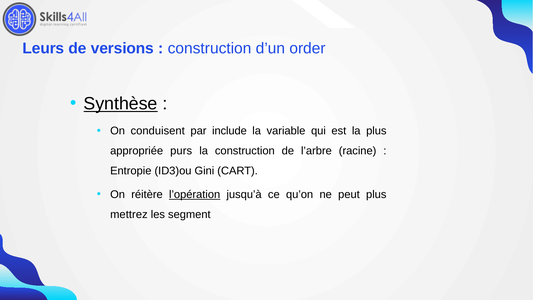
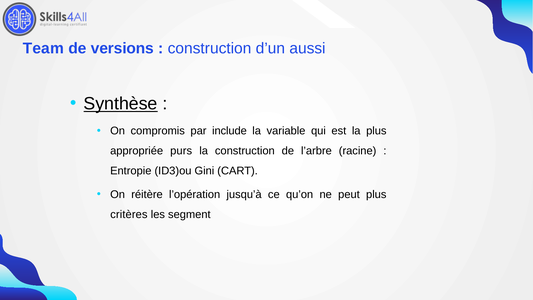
Leurs: Leurs -> Team (43, 48)
order: order -> aussi (308, 48)
conduisent: conduisent -> compromis (158, 131)
l’opération underline: present -> none (195, 195)
mettrez: mettrez -> critères (129, 215)
